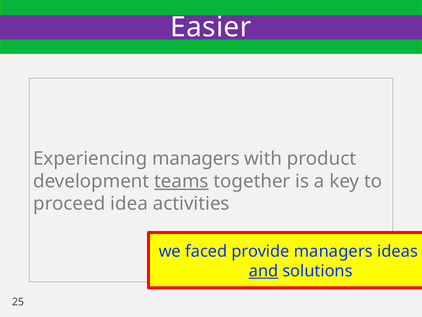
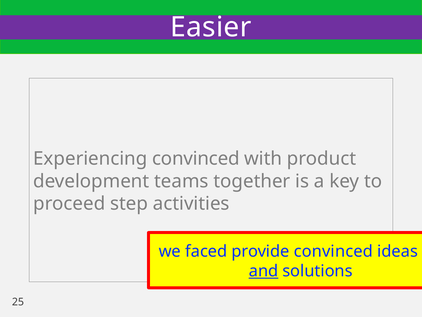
Experiencing managers: managers -> convinced (196, 158)
teams underline: present -> none (181, 181)
idea: idea -> step (129, 203)
provide managers: managers -> convinced (333, 251)
